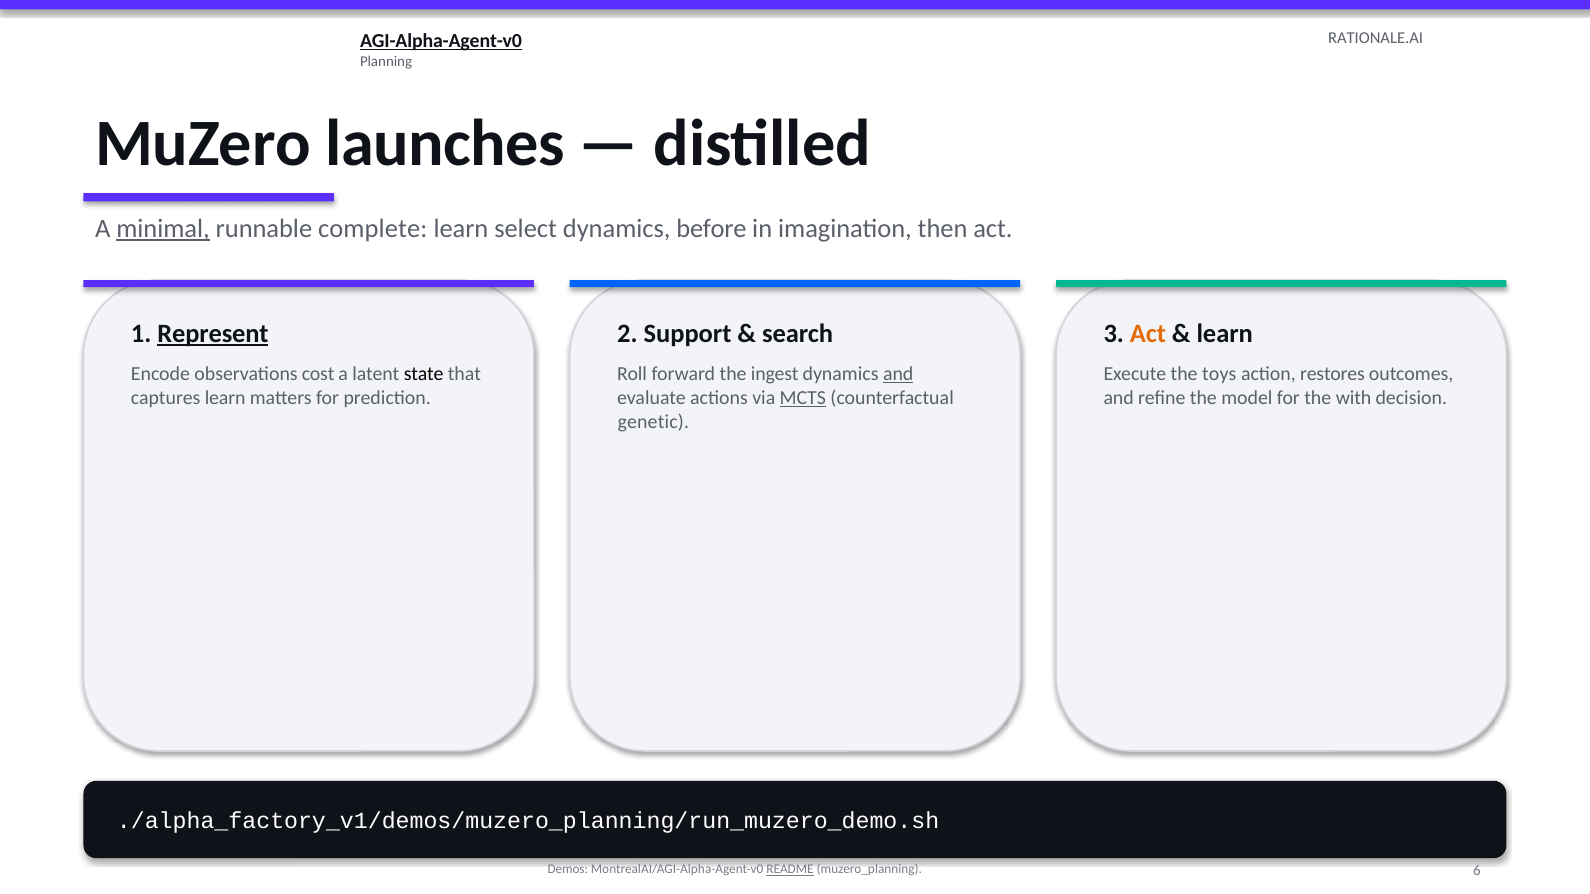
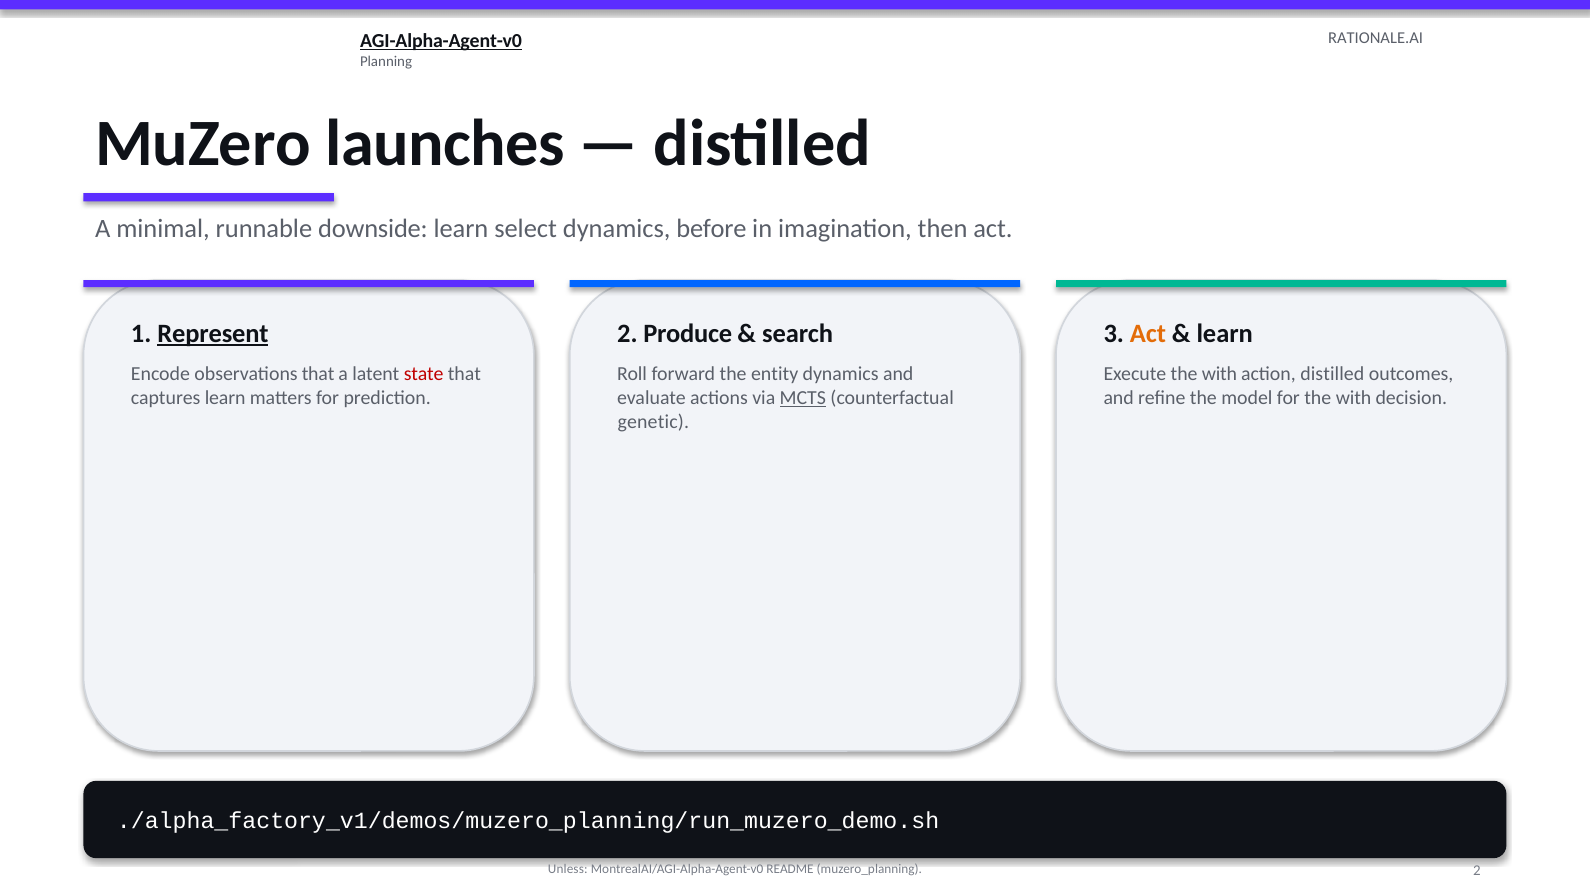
minimal underline: present -> none (163, 229)
complete: complete -> downside (373, 229)
Support: Support -> Produce (688, 334)
observations cost: cost -> that (318, 374)
state colour: black -> red (424, 374)
ingest: ingest -> entity (775, 374)
and underline: present -> none (898, 374)
Execute the toys: toys -> with (1219, 374)
action restores: restores -> distilled (1332, 374)
Demos: Demos -> Unless (568, 870)
README underline: present -> none (790, 870)
muzero_planning 6: 6 -> 2 (1477, 871)
